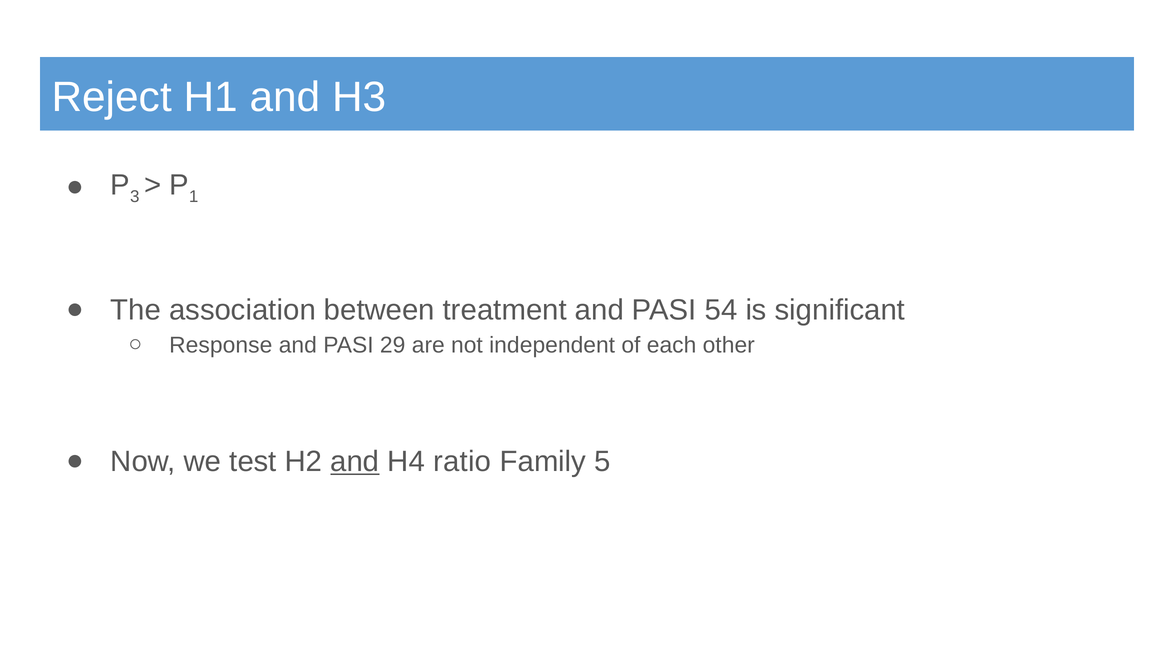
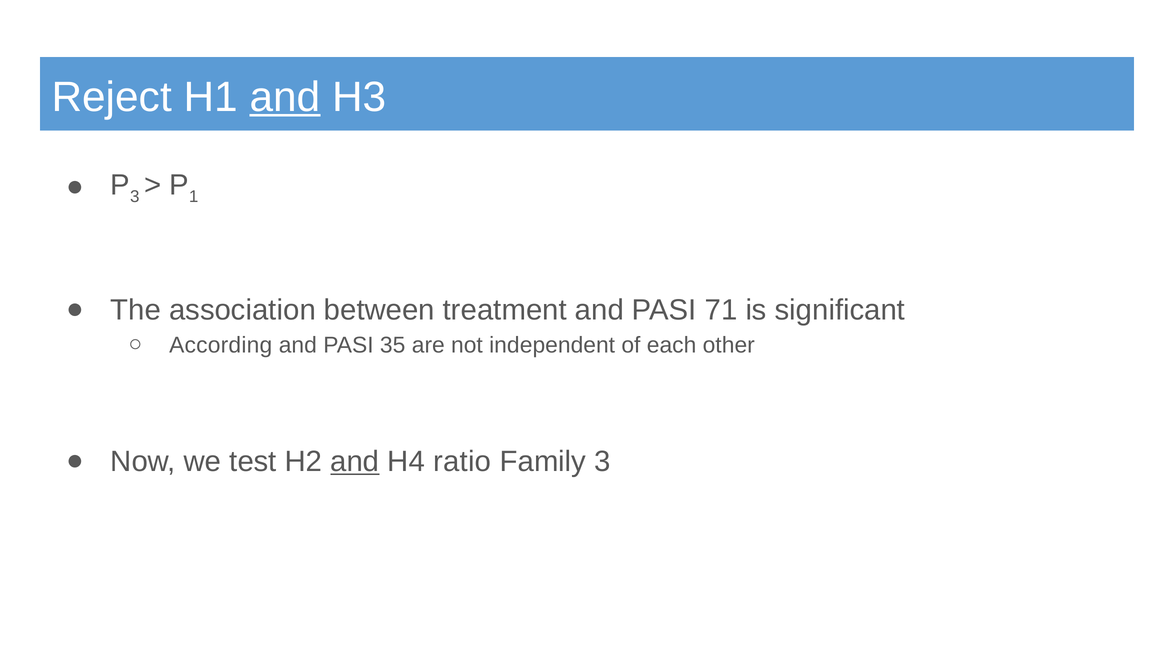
and underline: none -> present (285, 97)
54: 54 -> 71 (721, 310)
Response: Response -> According (221, 345)
29: 29 -> 35 (393, 345)
Family 5: 5 -> 3 (602, 462)
